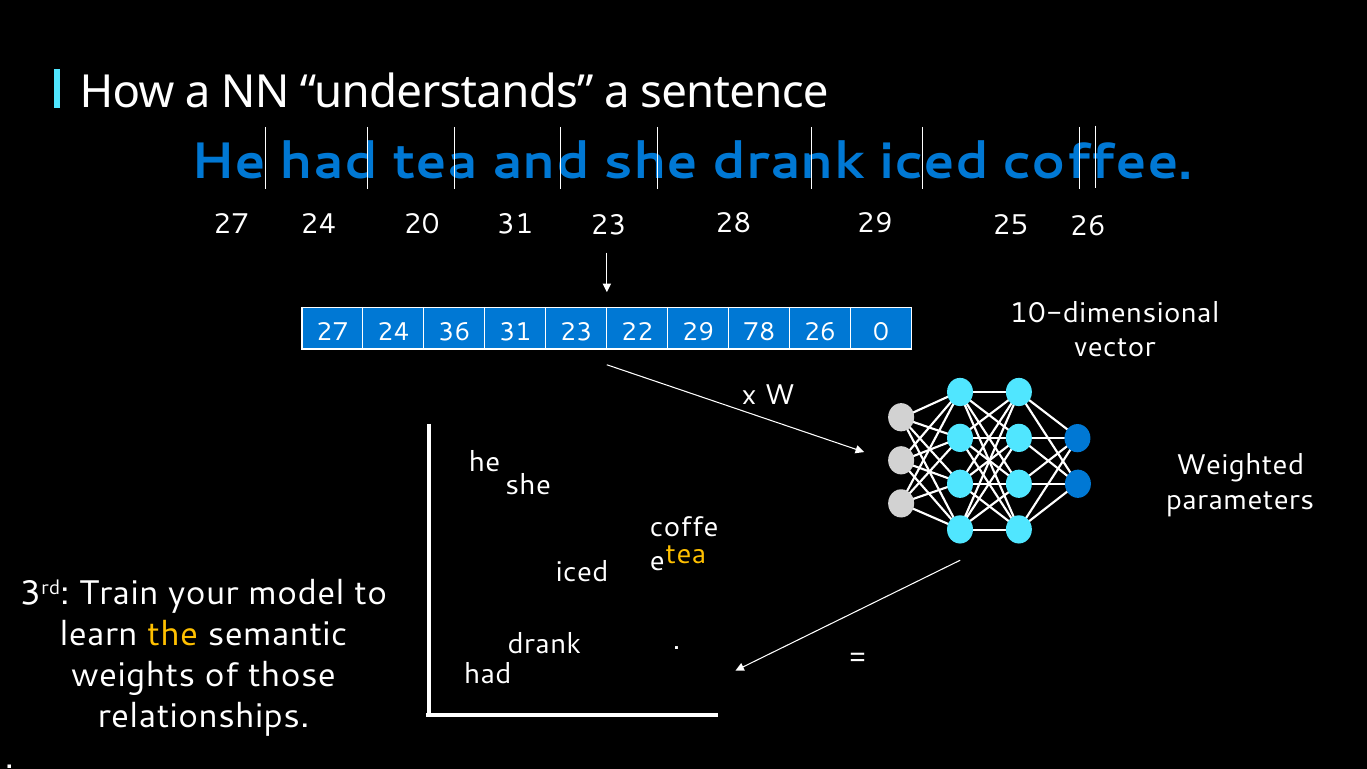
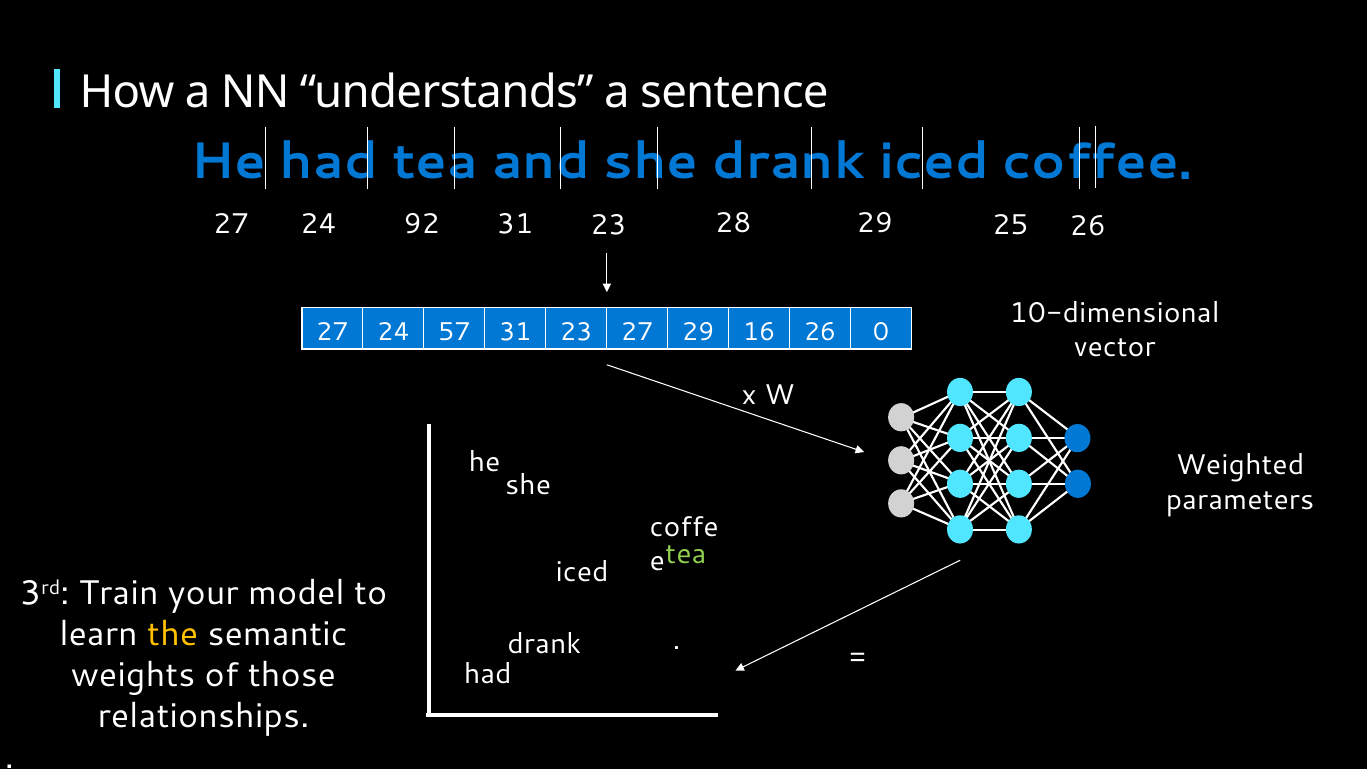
20: 20 -> 92 (422, 224)
36: 36 -> 57 (454, 332)
23 22: 22 -> 27 (637, 332)
78: 78 -> 16 (759, 332)
tea colour: yellow -> light green (686, 554)
